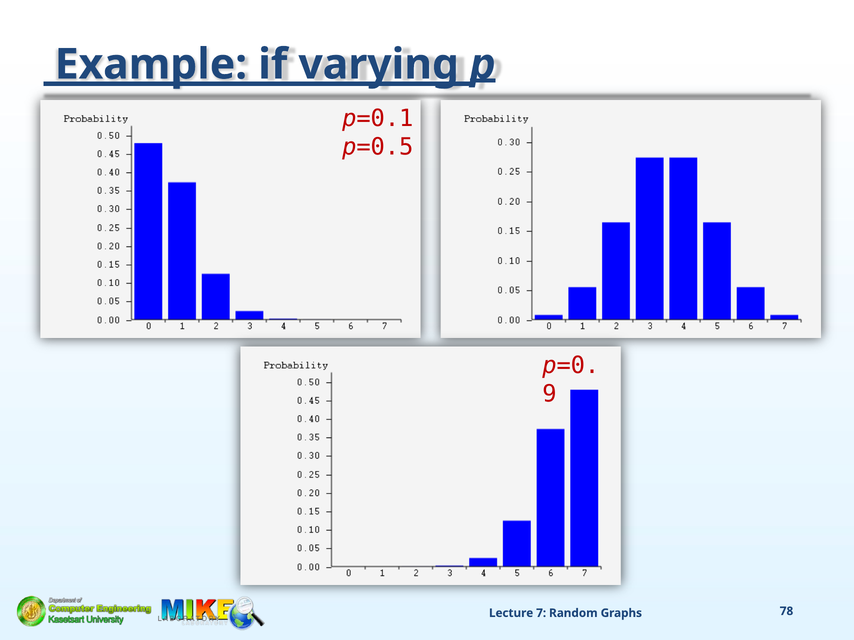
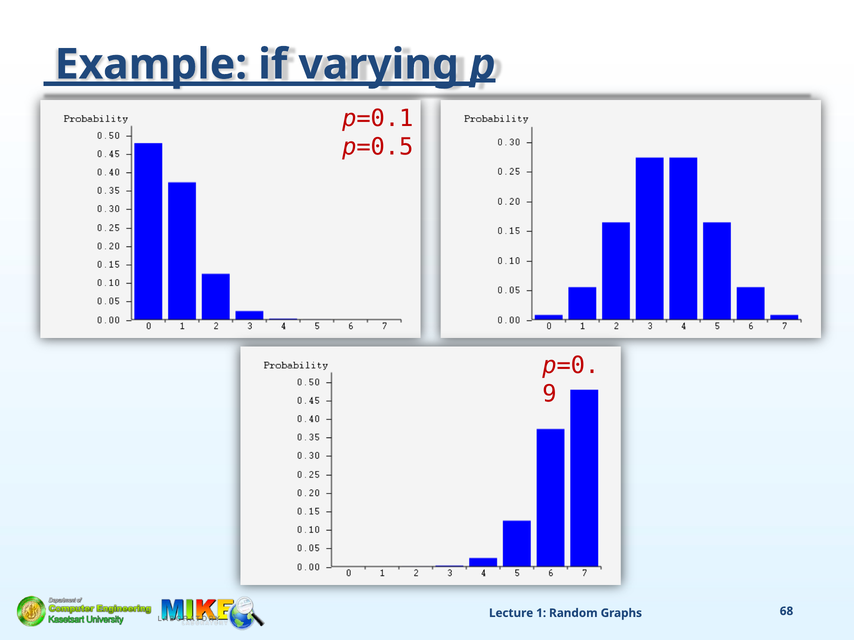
7: 7 -> 1 (541, 614)
78: 78 -> 68 (786, 612)
